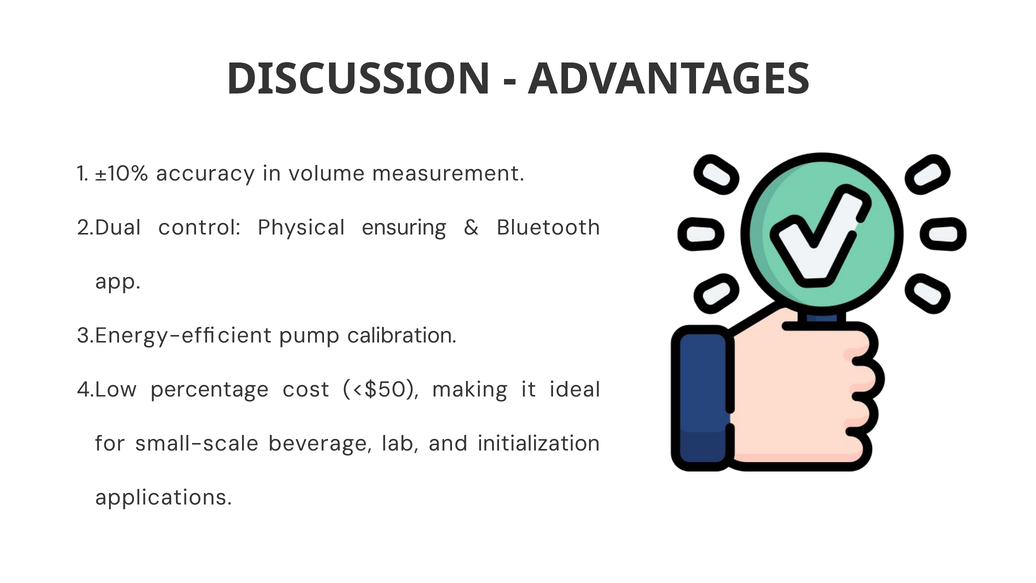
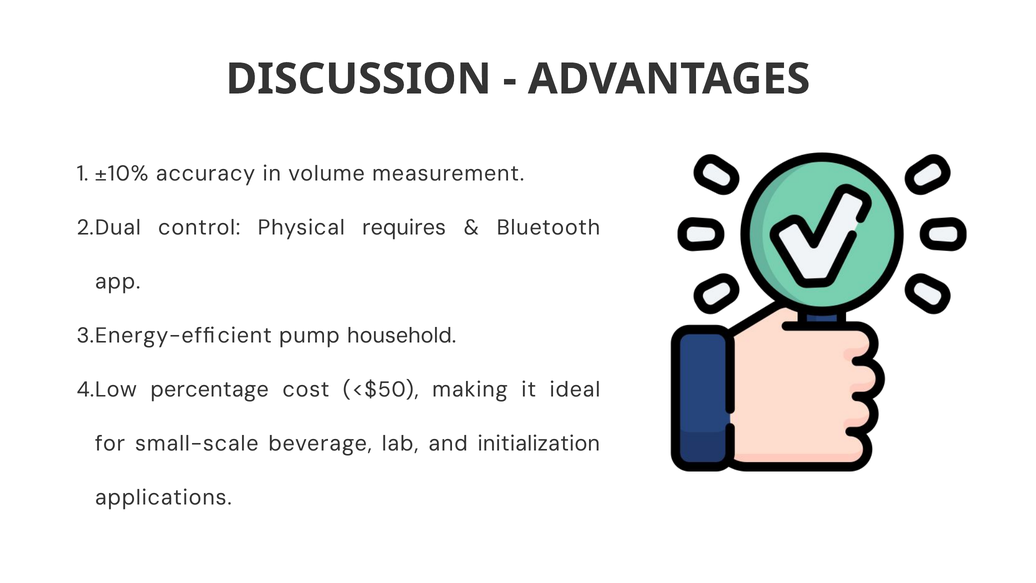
ensuring: ensuring -> requires (404, 228)
calibration: calibration -> household (402, 336)
